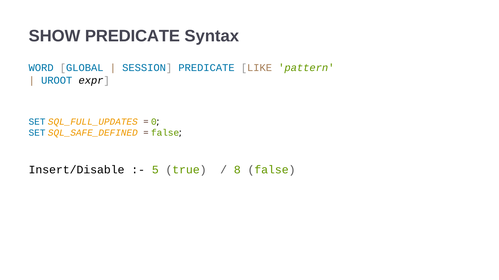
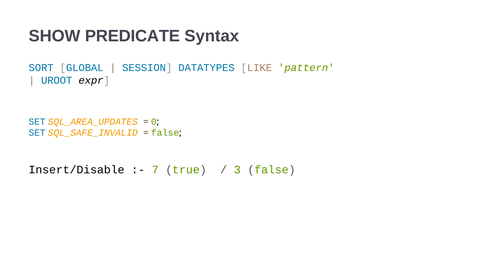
WORD: WORD -> SORT (41, 68)
SESSION PREDICATE: PREDICATE -> DATATYPES (207, 68)
SQL_FULL_UPDATES: SQL_FULL_UPDATES -> SQL_AREA_UPDATES (93, 122)
SQL_SAFE_DEFINED: SQL_SAFE_DEFINED -> SQL_SAFE_INVALID (93, 133)
5: 5 -> 7 (155, 170)
8: 8 -> 3 (237, 170)
